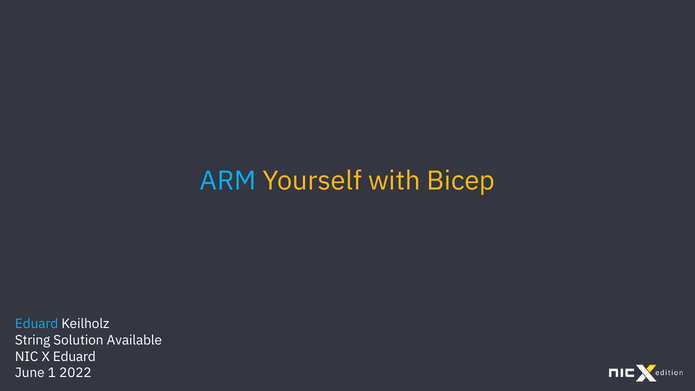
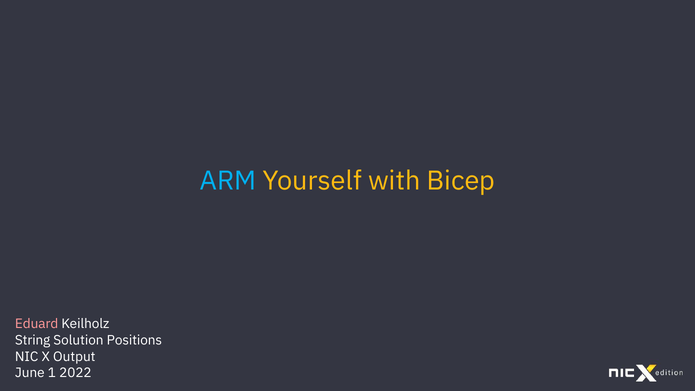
Eduard colour: light blue -> pink (37, 324)
Available: Available -> Positions (134, 340)
X Eduard: Eduard -> Output (74, 357)
